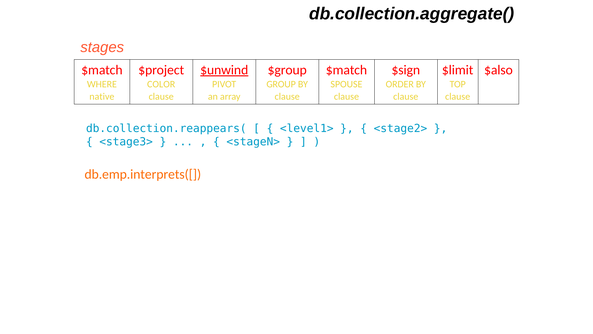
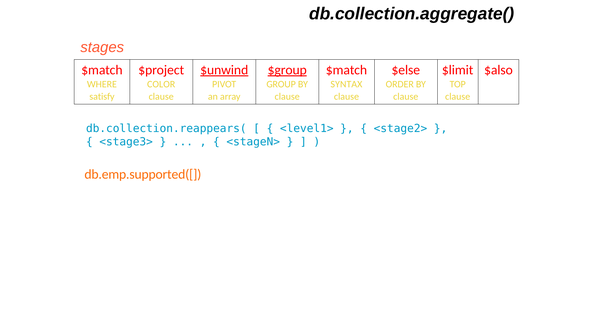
$group underline: none -> present (287, 70)
$sign: $sign -> $else (406, 70)
SPOUSE: SPOUSE -> SYNTAX (346, 84)
native: native -> satisfy (102, 96)
db.emp.interprets([: db.emp.interprets([ -> db.emp.supported([ (143, 174)
